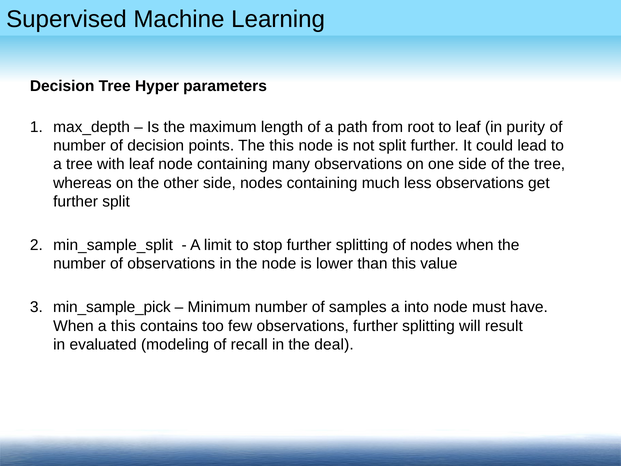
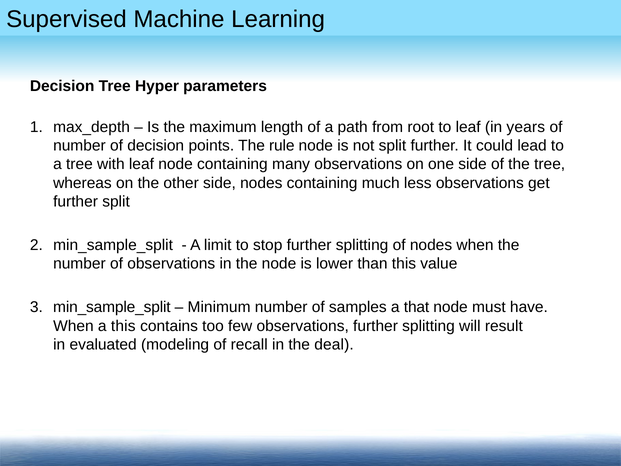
purity: purity -> years (526, 127)
The this: this -> rule (282, 146)
min_sample_pick: min_sample_pick -> min_sample_split (112, 307)
into: into -> that (417, 307)
